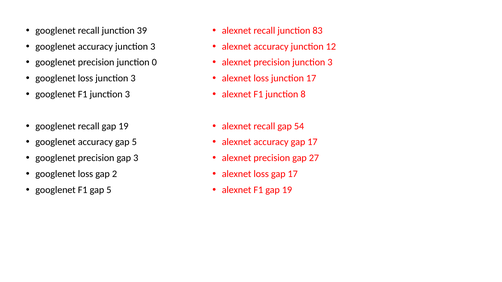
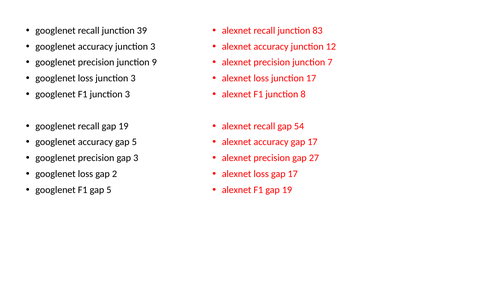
0: 0 -> 9 (154, 62)
precision junction 3: 3 -> 7 (330, 62)
